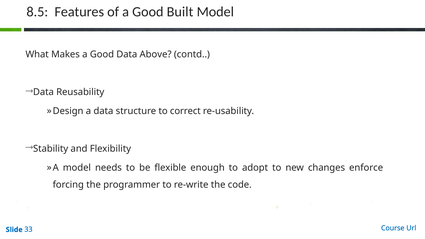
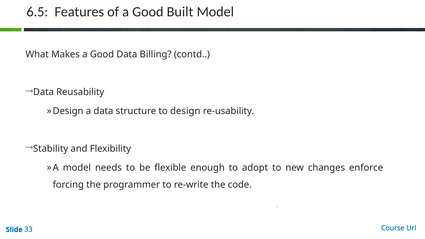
8.5: 8.5 -> 6.5 (37, 12)
Above: Above -> Billing (156, 54)
correct: correct -> design (185, 111)
